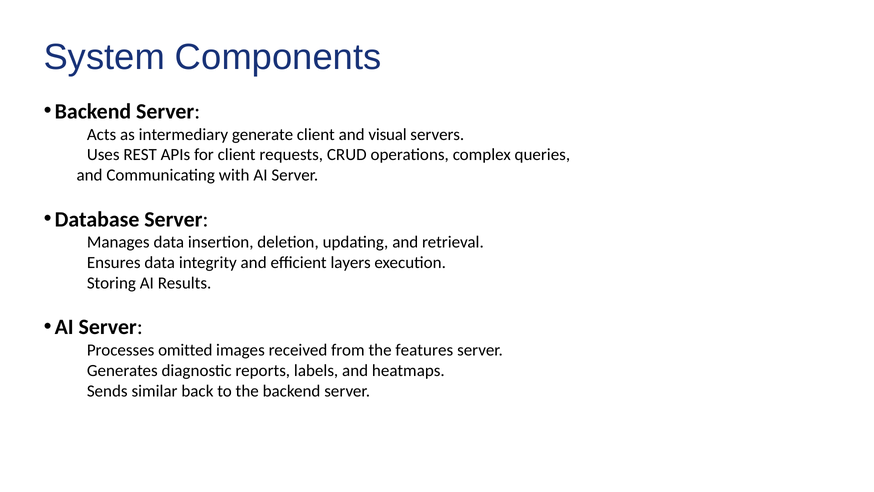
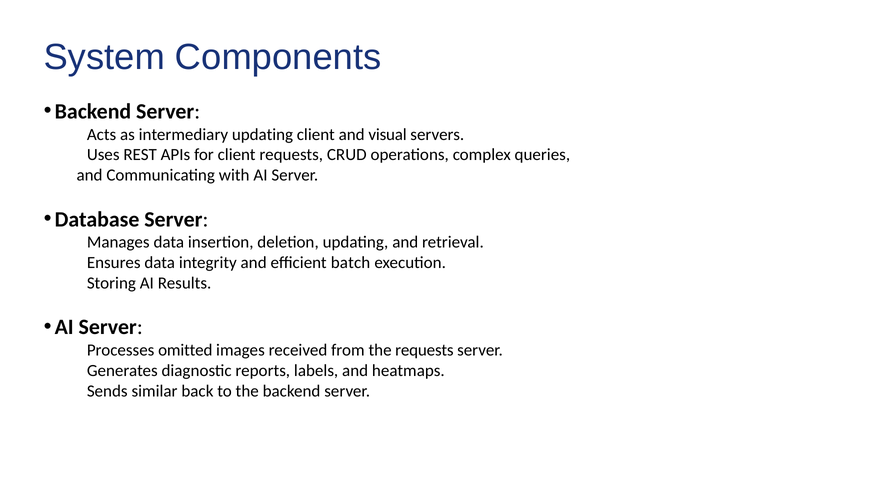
intermediary generate: generate -> updating (262, 134)
layers: layers -> batch (351, 263)
the features: features -> requests (424, 350)
